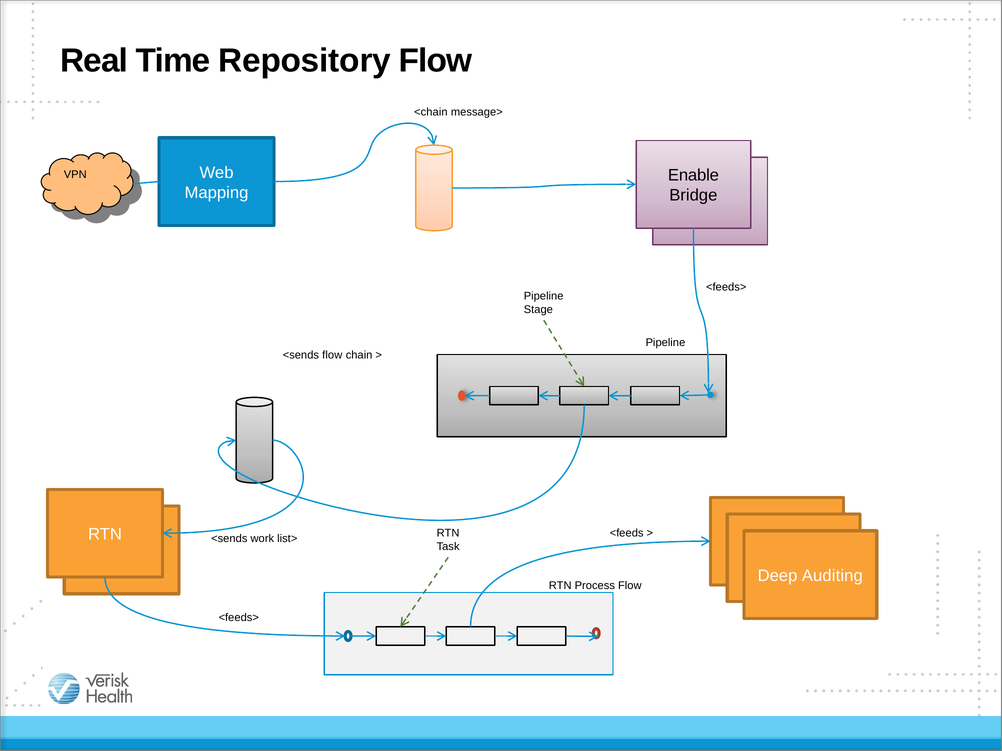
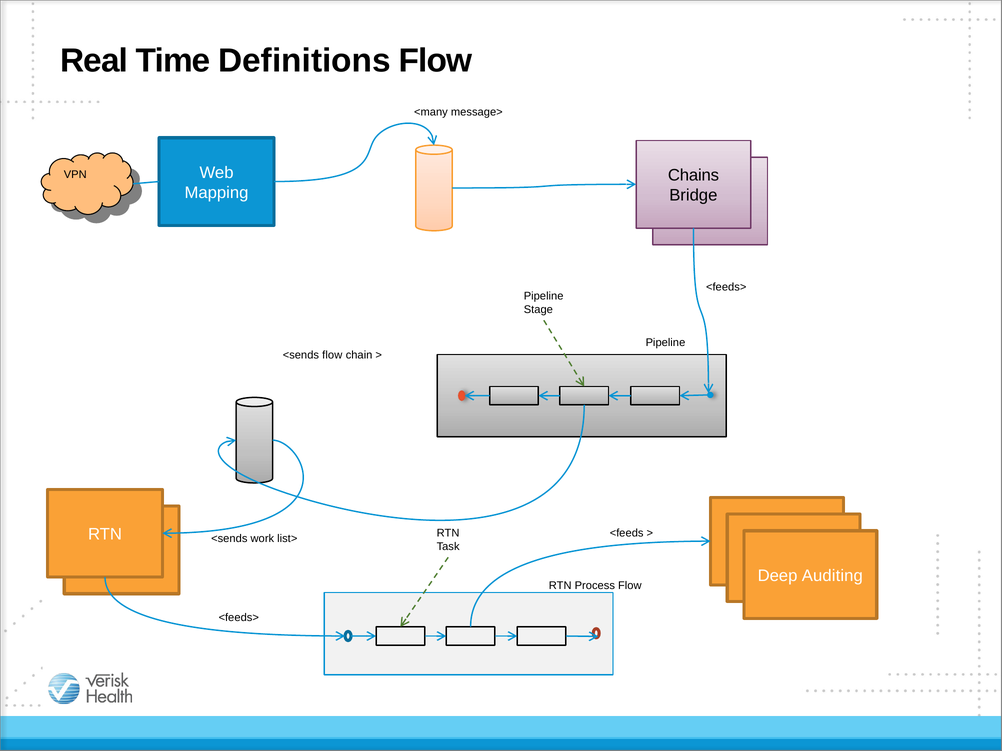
Repository: Repository -> Definitions (304, 61)
<chain: <chain -> <many (431, 112)
Enable: Enable -> Chains (693, 176)
